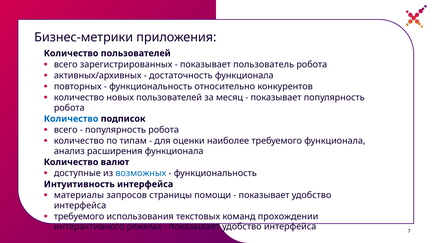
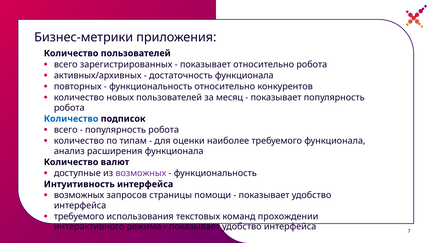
показывает пользователь: пользователь -> относительно (264, 64)
возможных colour: blue -> purple (141, 173)
материалы: материалы -> возможных (79, 195)
